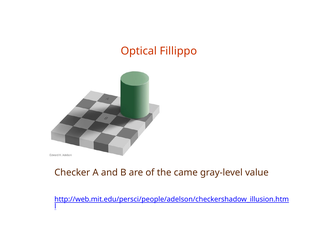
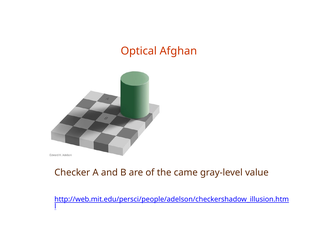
Fillippo: Fillippo -> Afghan (178, 51)
